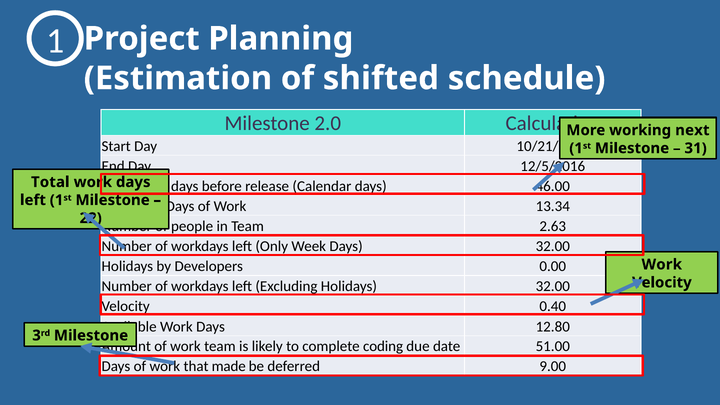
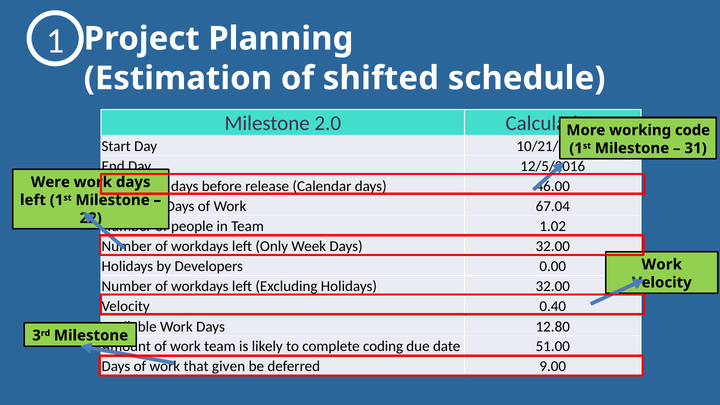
next: next -> code (692, 130)
Total: Total -> Were (50, 182)
13.34: 13.34 -> 67.04 (553, 206)
2.63: 2.63 -> 1.02 (553, 226)
made: made -> given (229, 366)
